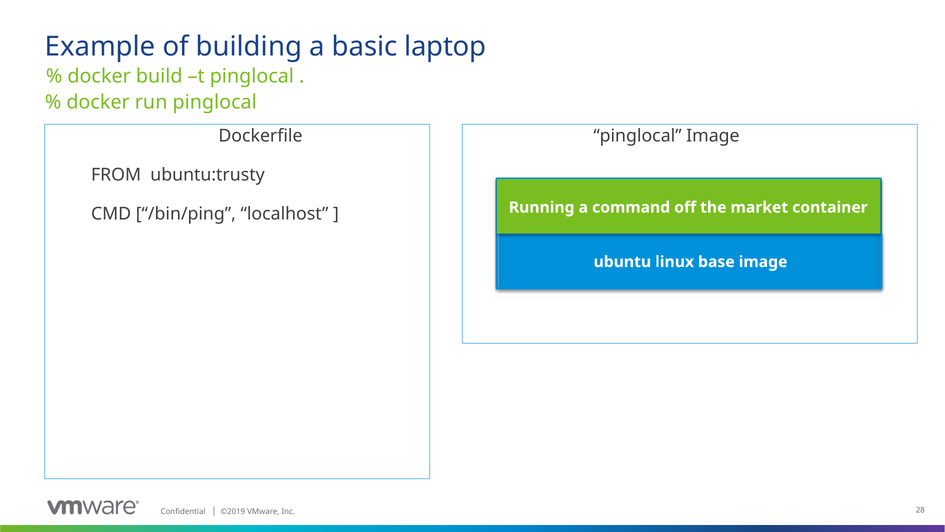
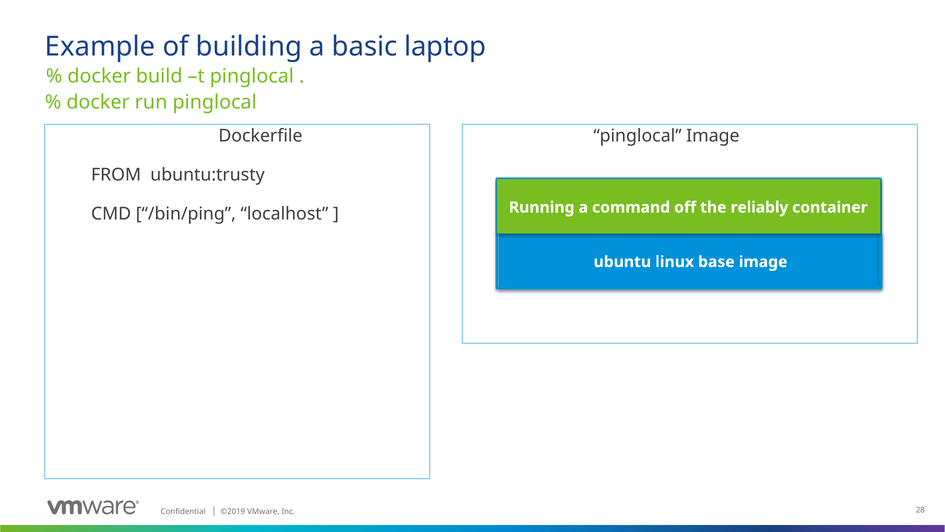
market: market -> reliably (759, 207)
